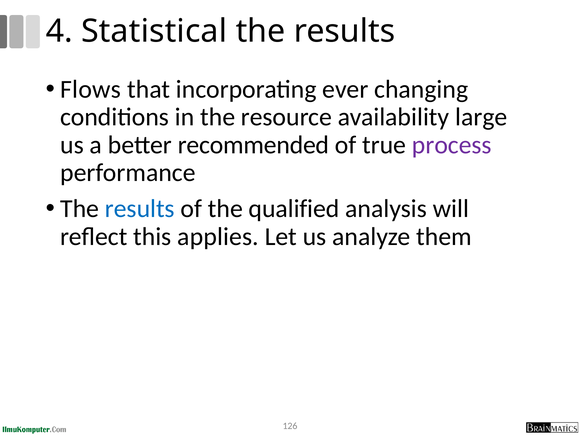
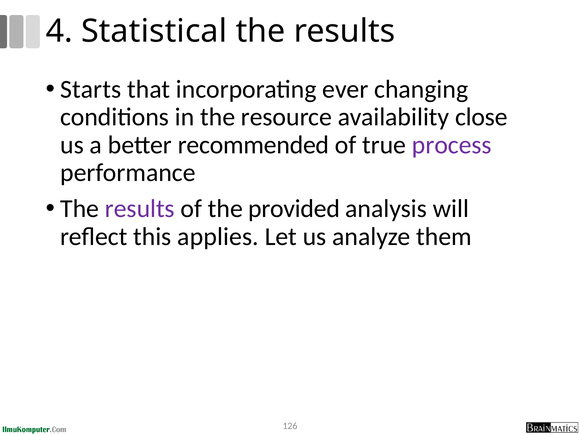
Flows: Flows -> Starts (91, 89)
large: large -> close (481, 117)
results colour: blue -> purple (140, 209)
qualified: qualified -> provided (294, 209)
